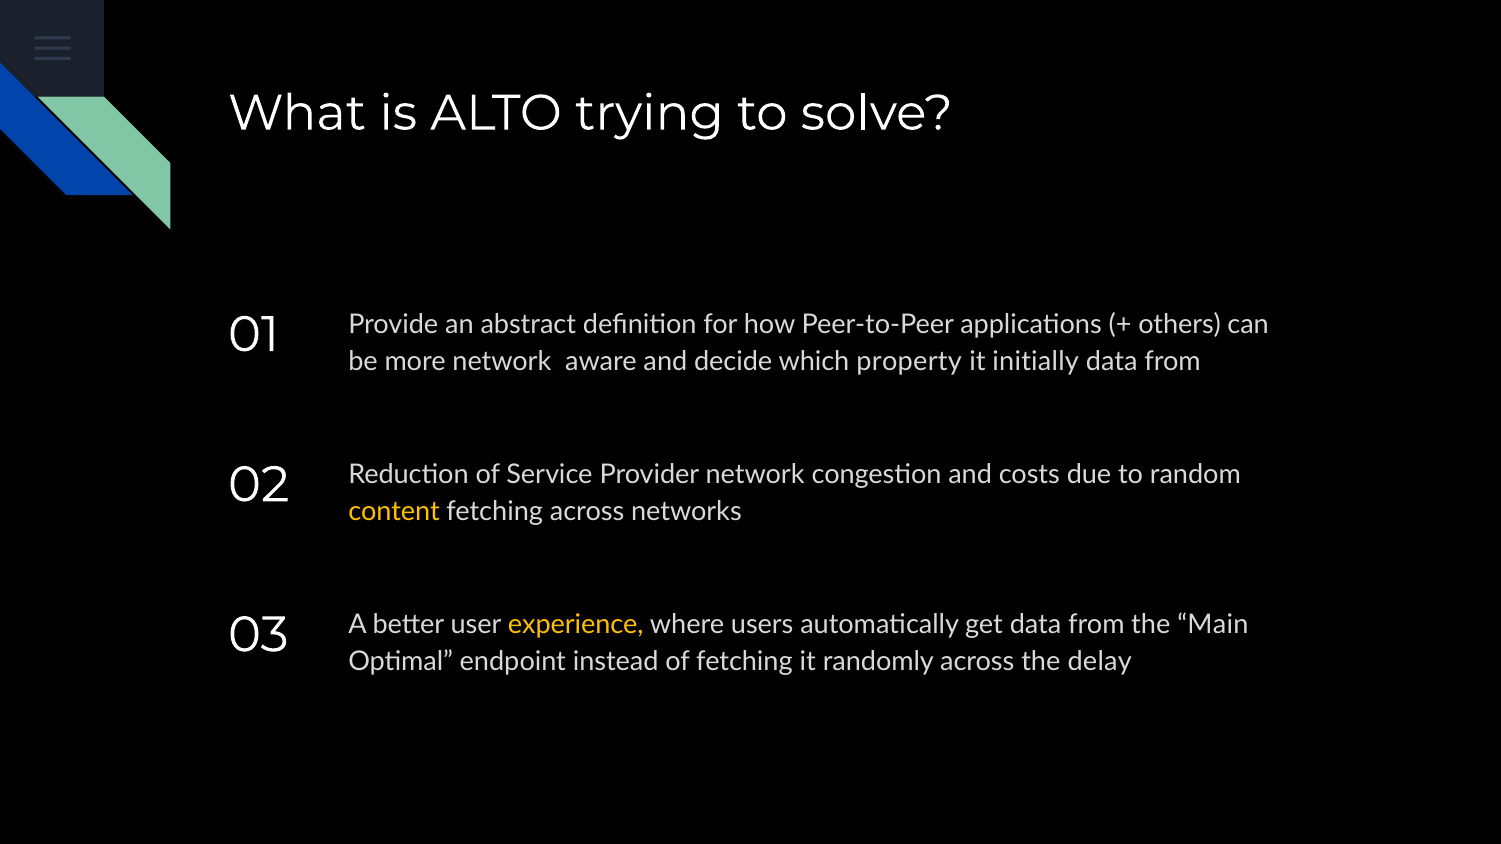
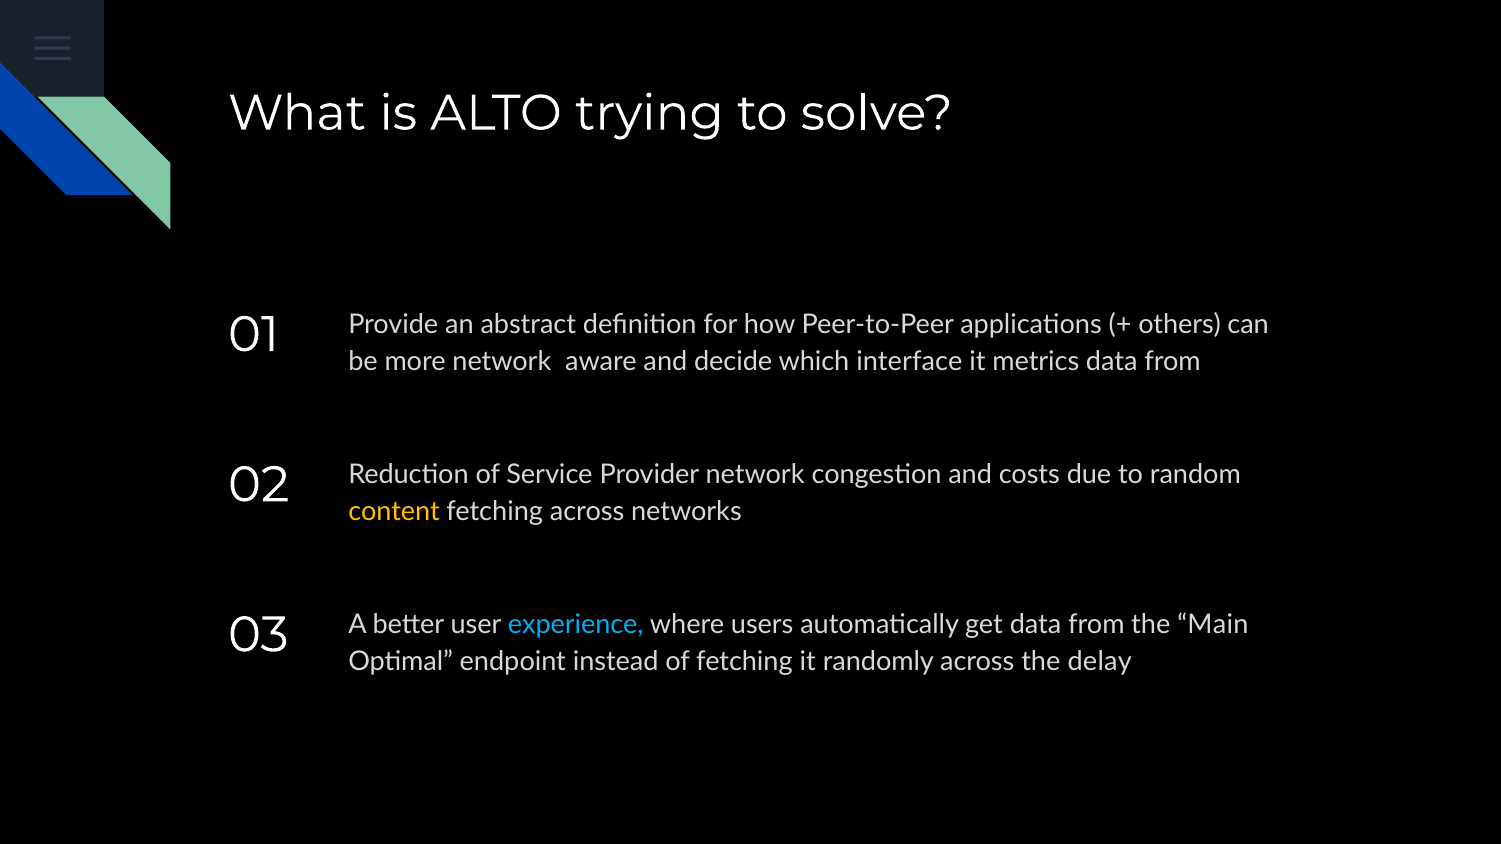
property: property -> interface (909, 362)
initially: initially -> metrics (1036, 362)
experience colour: yellow -> light blue (576, 625)
